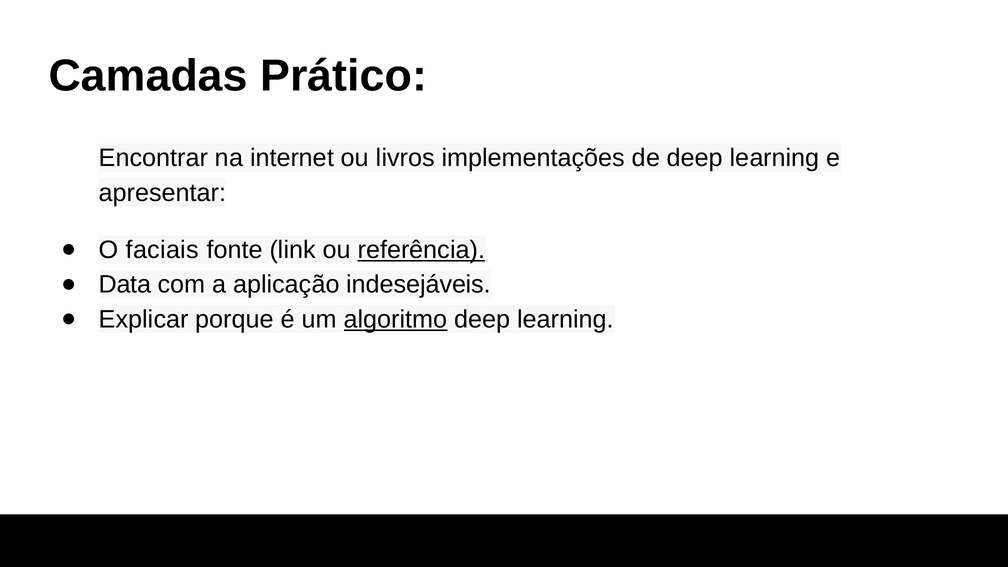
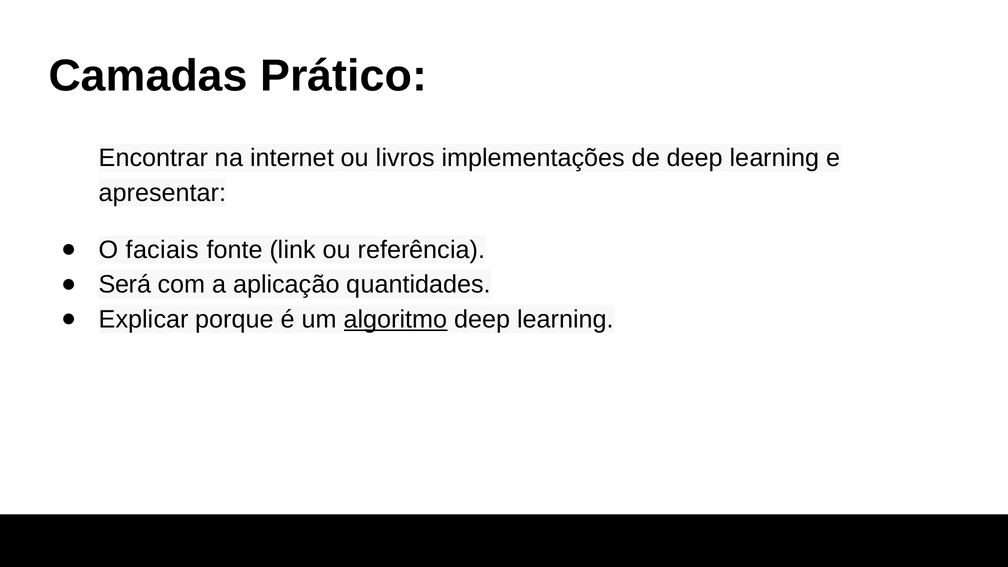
referência underline: present -> none (421, 250)
Data: Data -> Será (125, 285)
indesejáveis: indesejáveis -> quantidades (419, 285)
